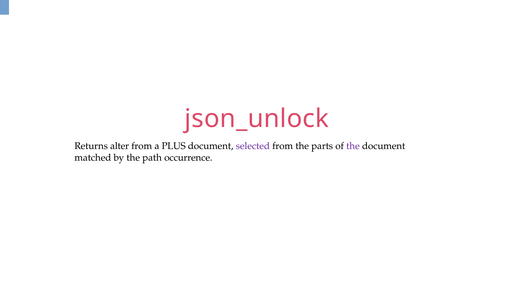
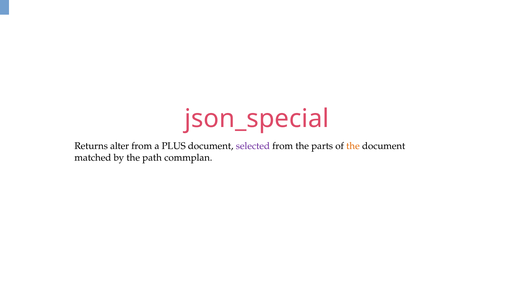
json_unlock: json_unlock -> json_special (257, 119)
the colour: purple -> orange (353, 146)
occurrence: occurrence -> commplan (188, 158)
